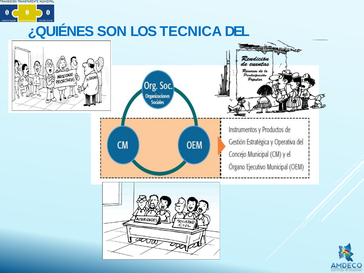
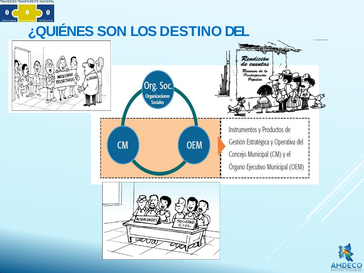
TECNICA: TECNICA -> DESTINO (191, 31)
